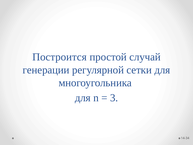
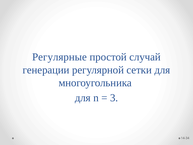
Построится: Построится -> Регулярные (60, 57)
